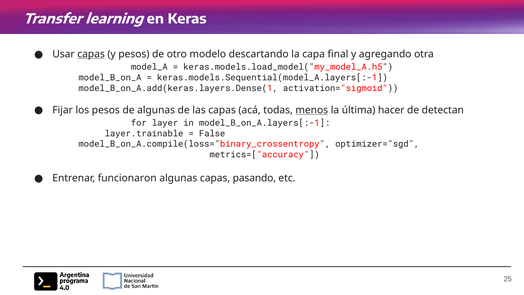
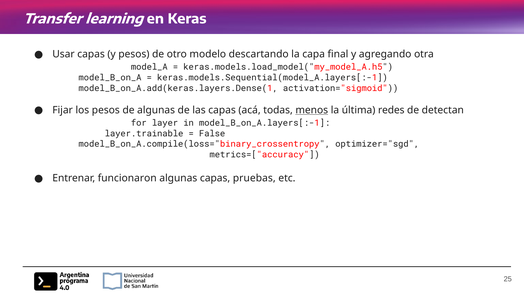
capas underline: present -> none (91, 54)
hacer: hacer -> redes (391, 110)
pasando: pasando -> pruebas (254, 178)
